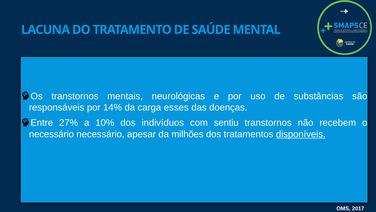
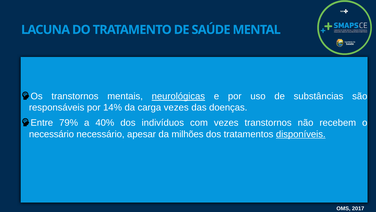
neurológicas underline: none -> present (178, 96)
carga esses: esses -> vezes (176, 107)
27%: 27% -> 79% (69, 123)
10%: 10% -> 40% (105, 123)
com sentiu: sentiu -> vezes (226, 123)
